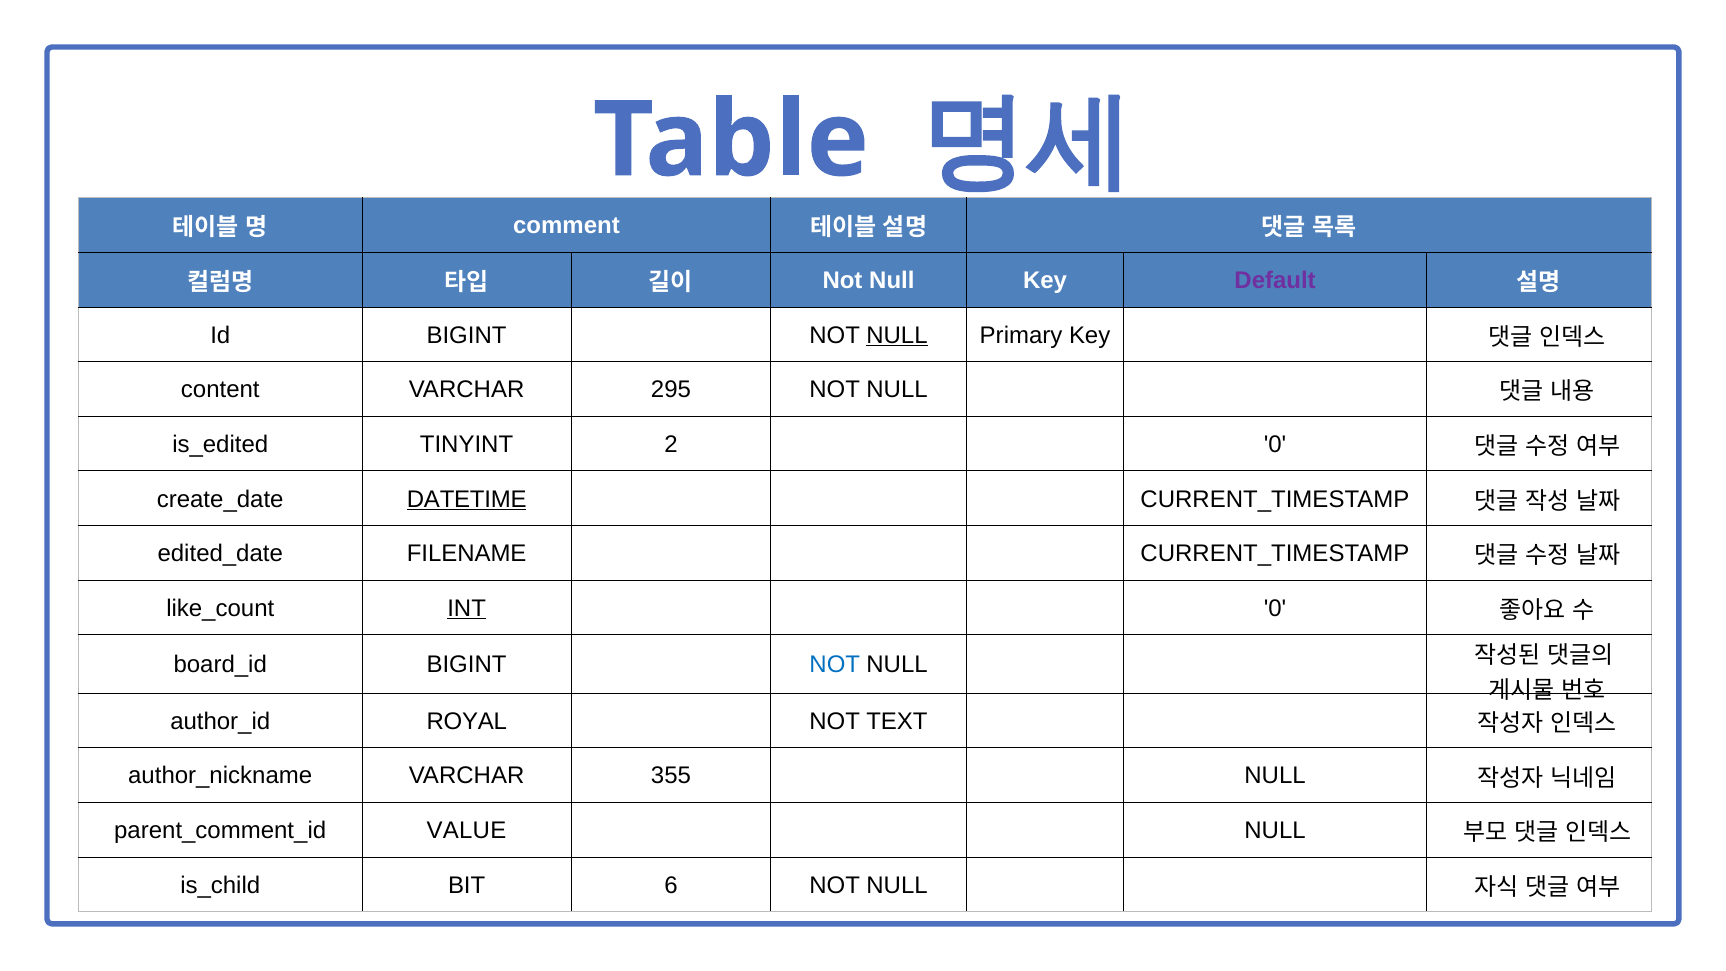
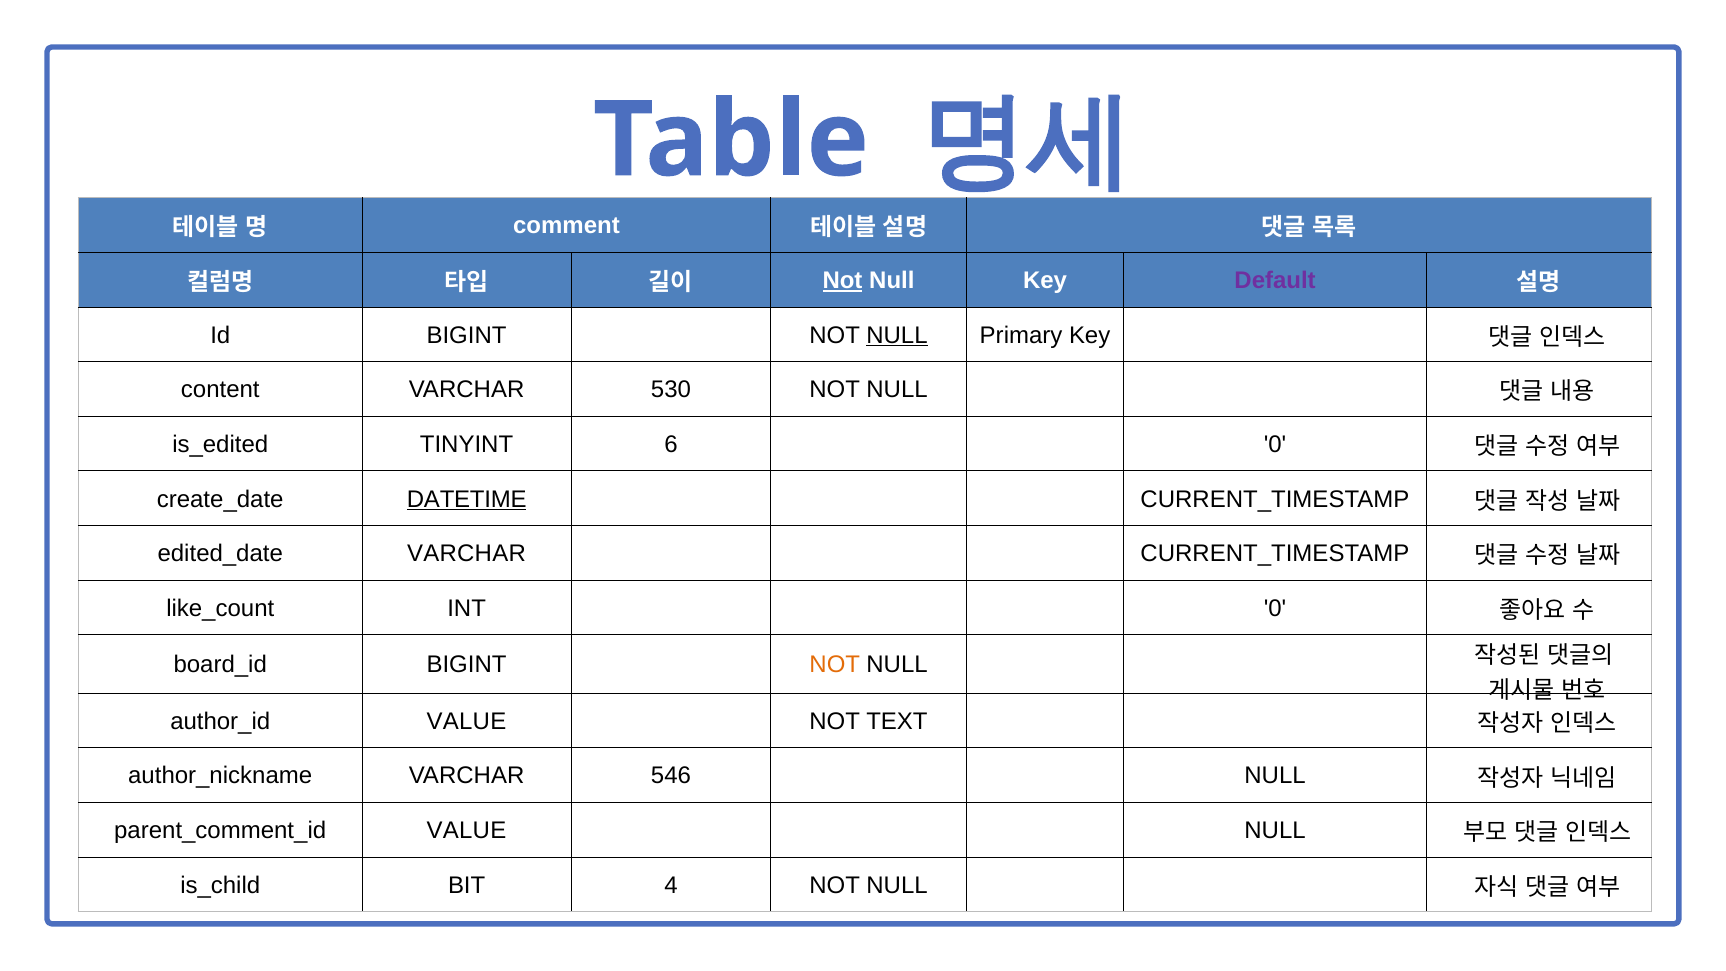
Not underline: none -> present (842, 281)
295: 295 -> 530 (671, 390)
2: 2 -> 6 (671, 444)
FILENAME: FILENAME -> VARCHAR (467, 554)
INT underline: present -> none (467, 608)
NOT colour: blue -> orange (835, 665)
ROYAL: ROYAL -> VALUE (466, 721)
355: 355 -> 546 (671, 776)
6: 6 -> 4 (671, 885)
